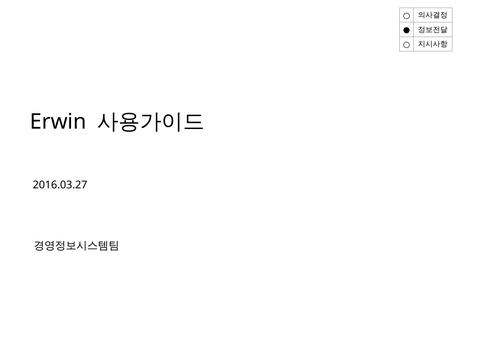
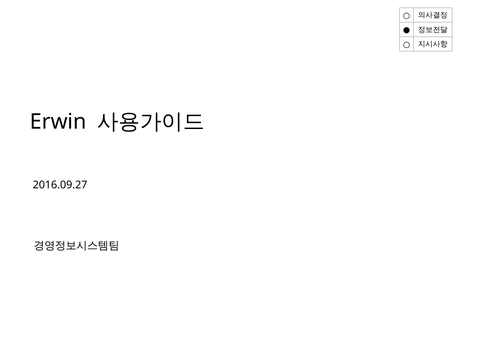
2016.03.27: 2016.03.27 -> 2016.09.27 (60, 184)
